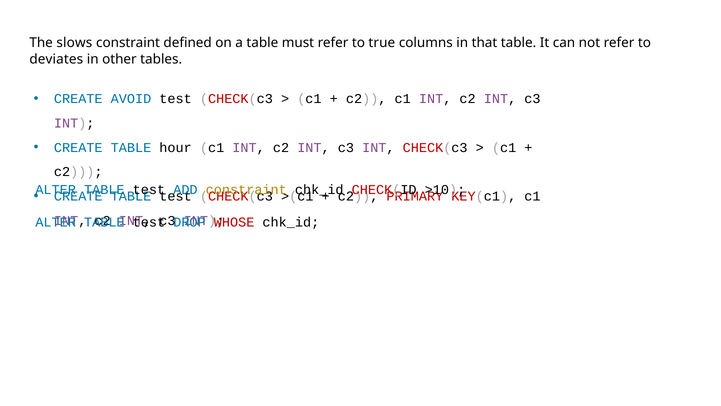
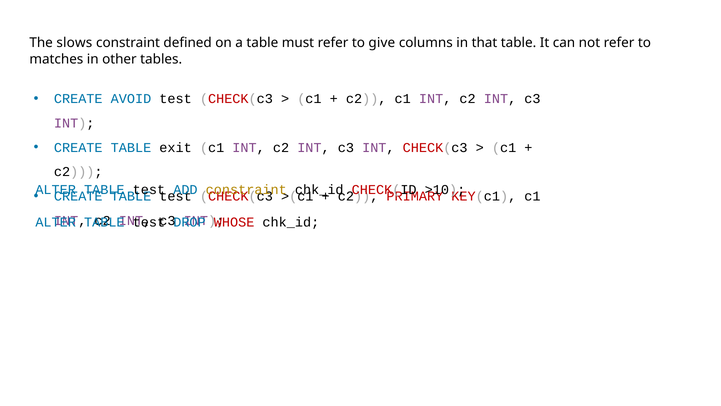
true: true -> give (382, 43)
deviates: deviates -> matches (56, 59)
hour: hour -> exit (176, 147)
